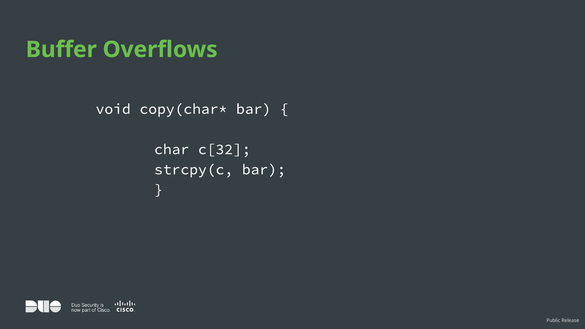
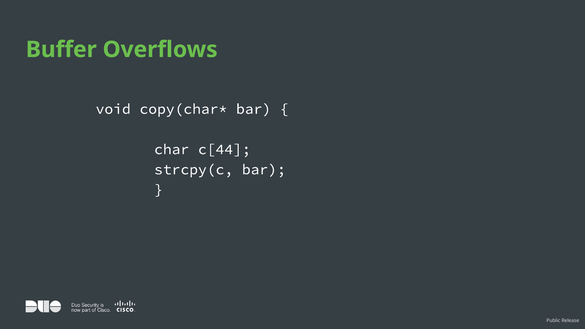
c[32: c[32 -> c[44 (224, 149)
